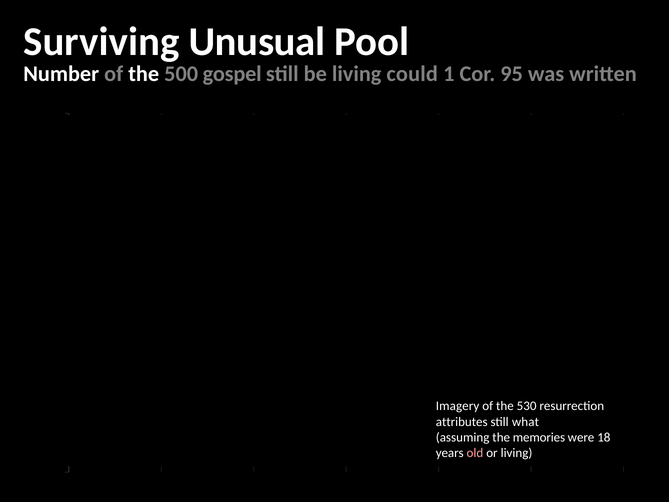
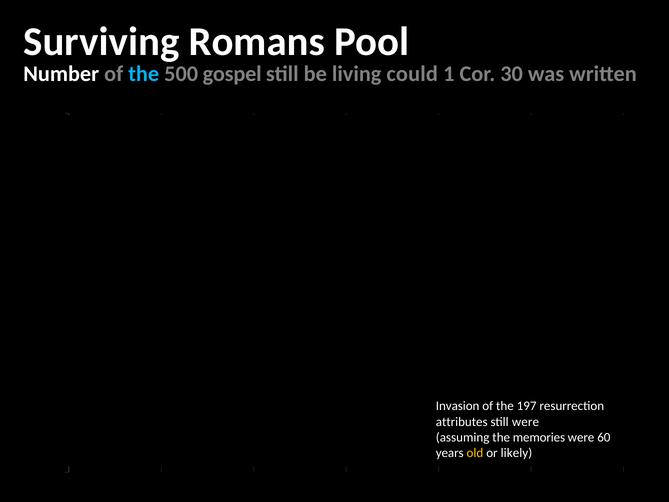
Unusual: Unusual -> Romans (257, 42)
the colour: white -> light blue (144, 74)
Cor 95: 95 -> 30 (512, 74)
Imagery: Imagery -> Invasion (458, 406)
530: 530 -> 197 (527, 406)
still what: what -> were (525, 422)
18: 18 -> 60 (604, 437)
old colour: pink -> yellow (475, 453)
or living: living -> likely (516, 453)
